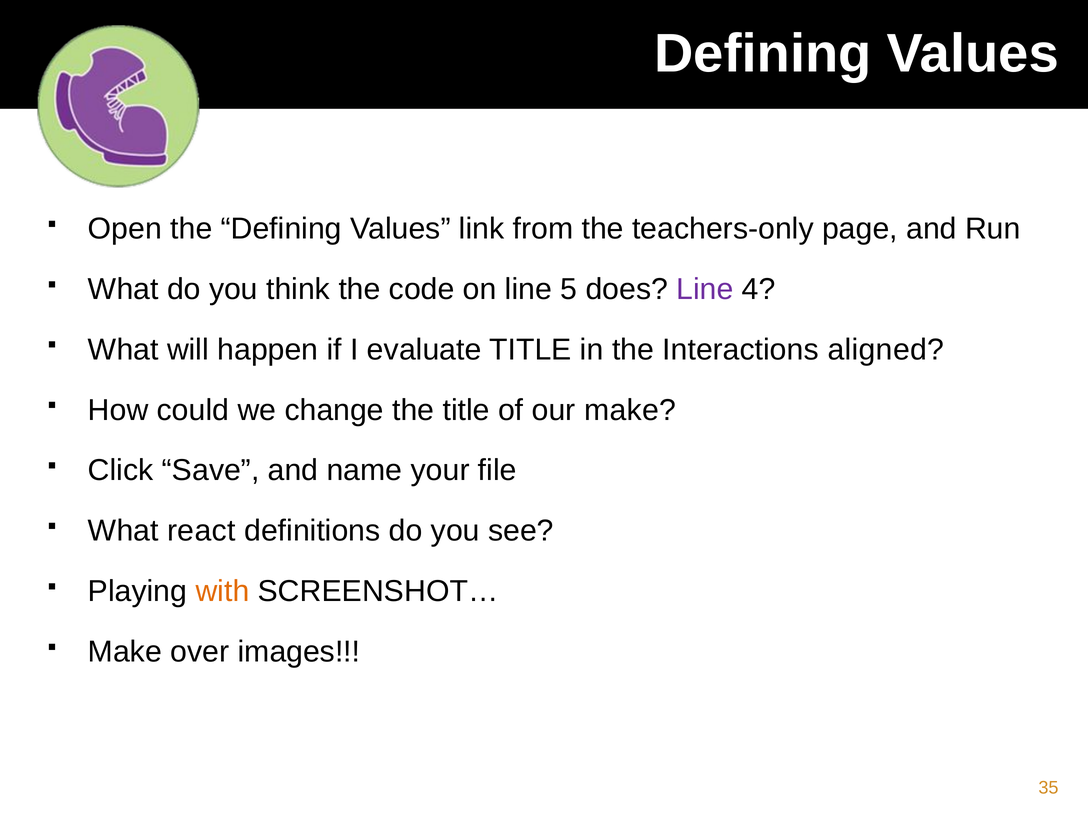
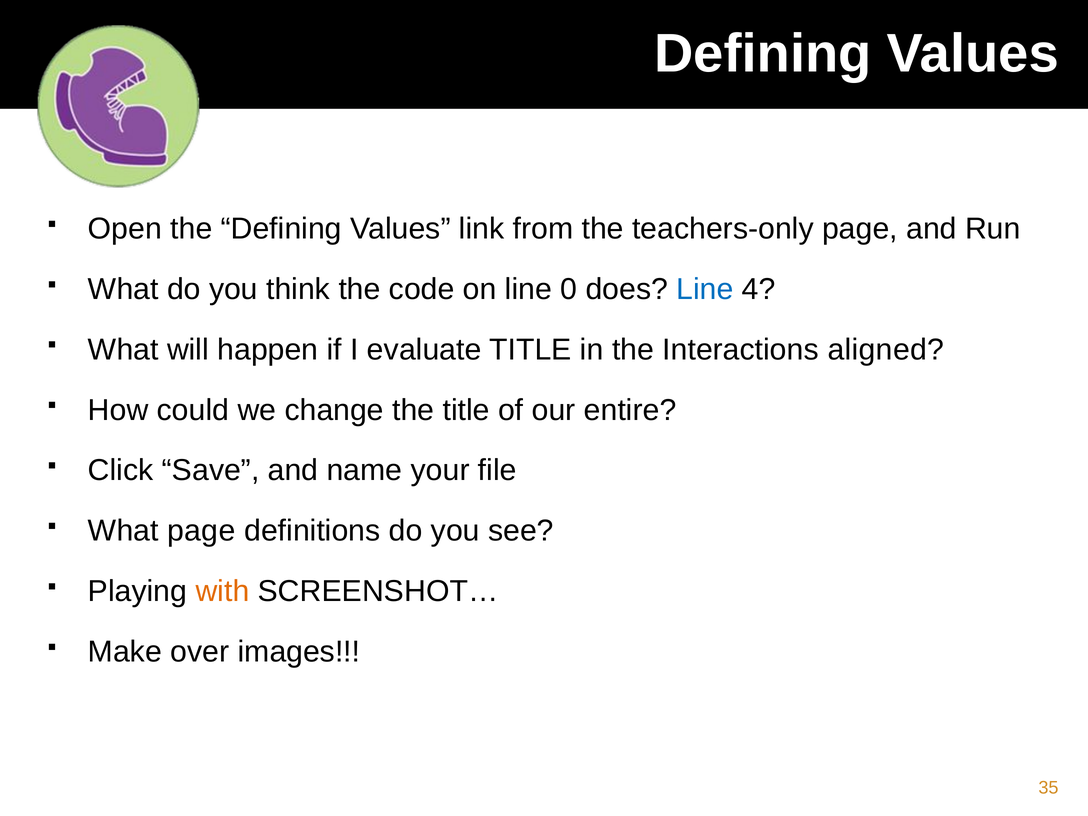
5: 5 -> 0 (569, 289)
Line colour: purple -> blue (705, 289)
our make: make -> entire (630, 410)
What react: react -> page (201, 531)
